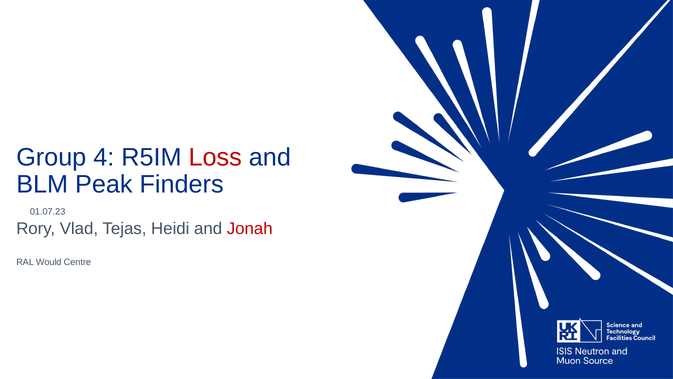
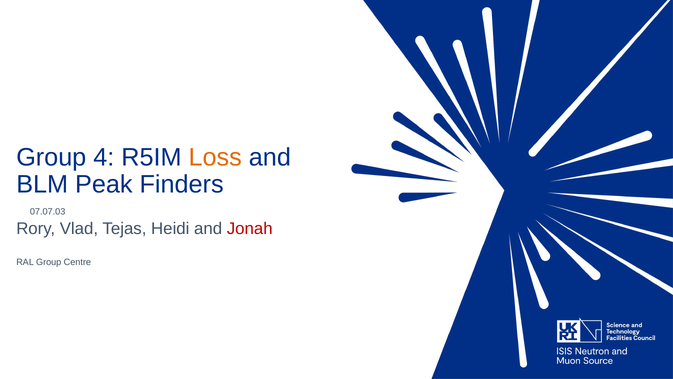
Loss colour: red -> orange (215, 157)
01.07.23: 01.07.23 -> 07.07.03 (48, 211)
RAL Would: Would -> Group (49, 262)
